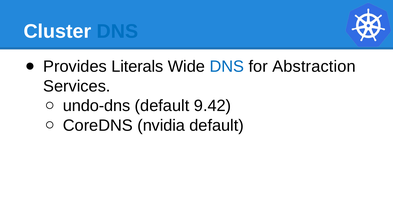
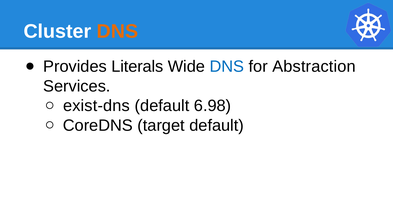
DNS colour: blue -> orange (117, 31)
undo-dns: undo-dns -> exist-dns (96, 106)
9.42: 9.42 -> 6.98 (213, 106)
nvidia: nvidia -> target (161, 125)
